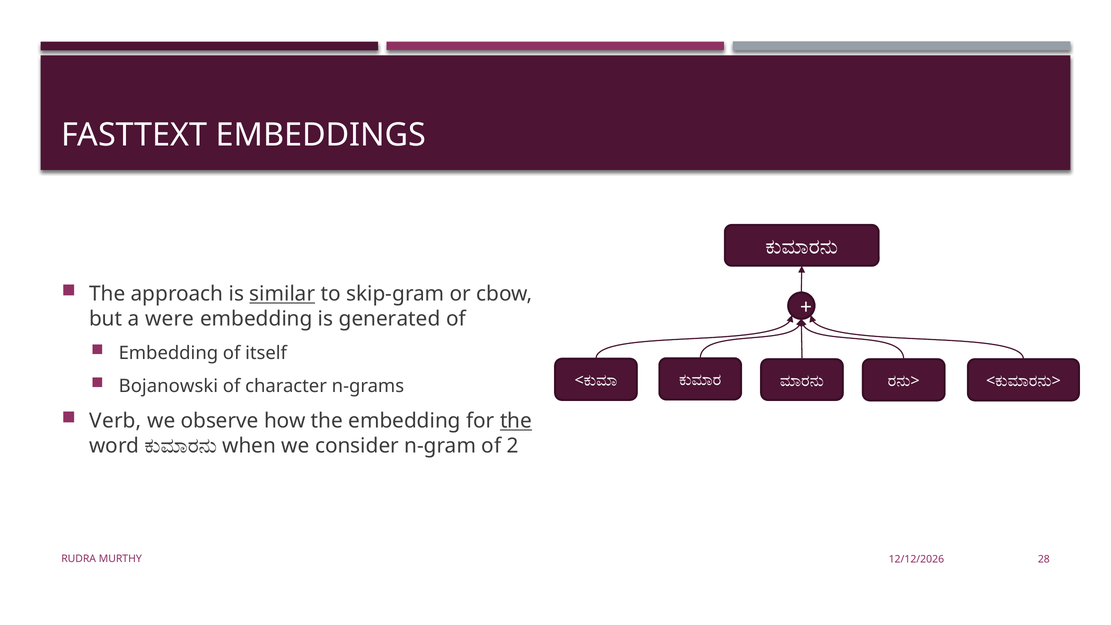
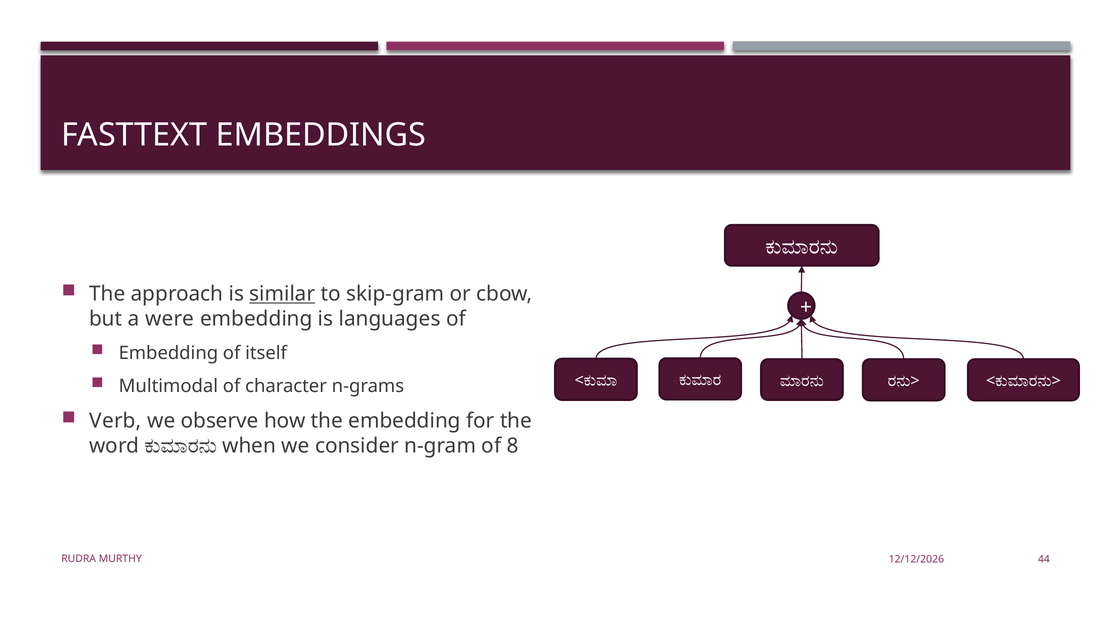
generated: generated -> languages (390, 319)
Bojanowski: Bojanowski -> Multimodal (168, 386)
the underline: present -> none (516, 421)
2: 2 -> 8 (513, 446)
28: 28 -> 44 (1044, 559)
